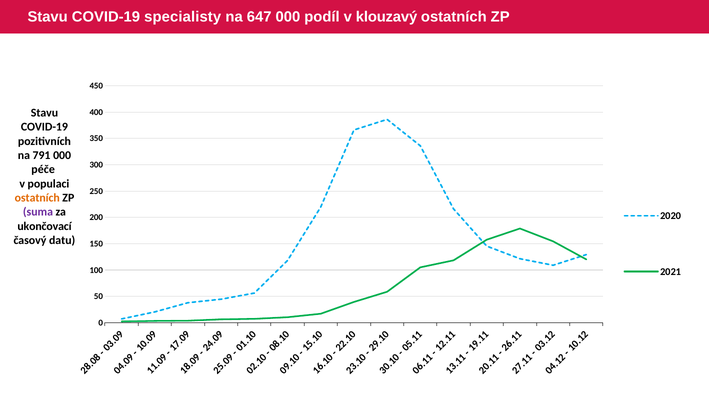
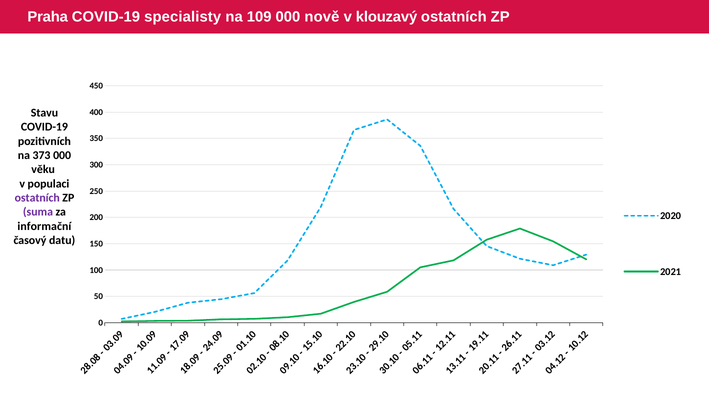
Stavu: Stavu -> Praha (48, 17)
647: 647 -> 109 (259, 17)
podíl: podíl -> nově (322, 17)
791: 791 -> 373 (42, 155)
péče: péče -> věku (43, 169)
ostatních colour: orange -> purple (37, 198)
ukončovací: ukončovací -> informační (44, 226)
